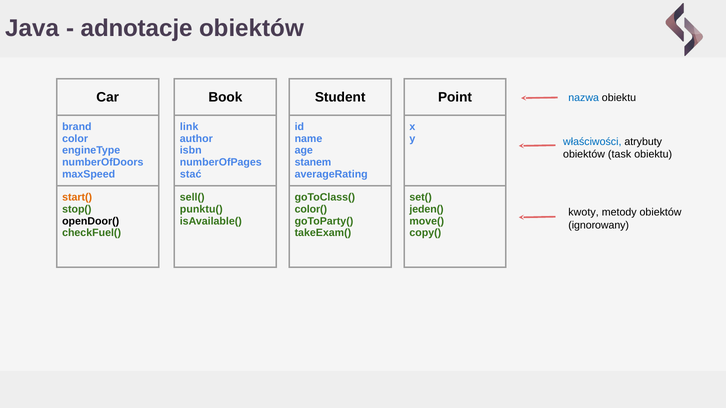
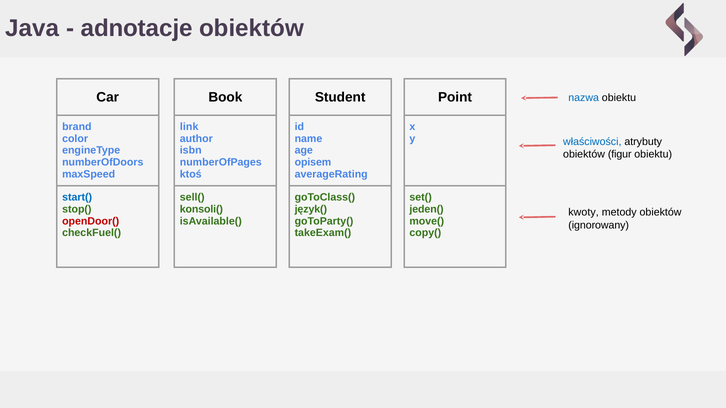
task: task -> figur (620, 154)
stanem: stanem -> opisem (313, 163)
stać: stać -> ktoś (191, 174)
start( colour: orange -> blue (77, 197)
punktu(: punktu( -> konsoli( (201, 209)
color(: color( -> język( (311, 209)
openDoor( colour: black -> red (91, 221)
